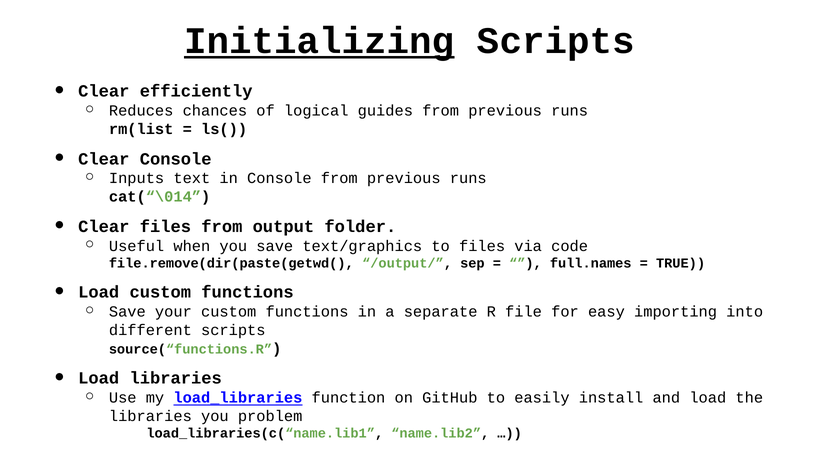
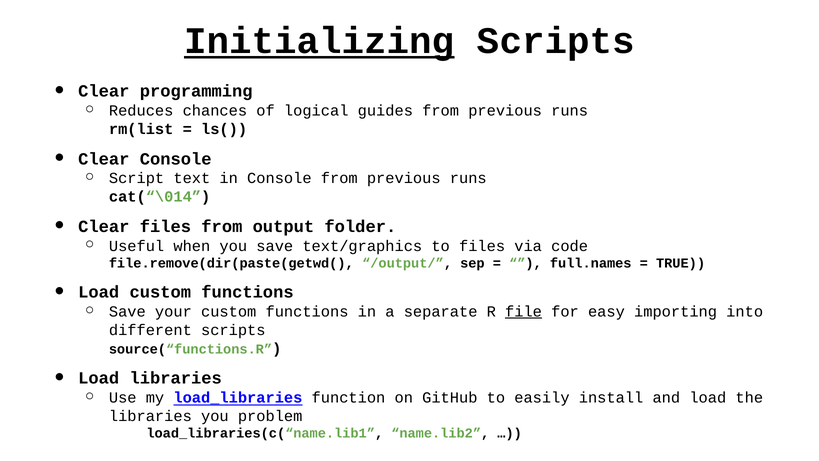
efficiently: efficiently -> programming (196, 91)
Inputs: Inputs -> Script (137, 178)
file underline: none -> present (524, 311)
